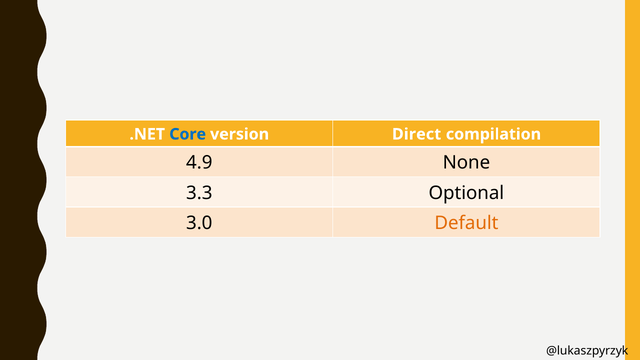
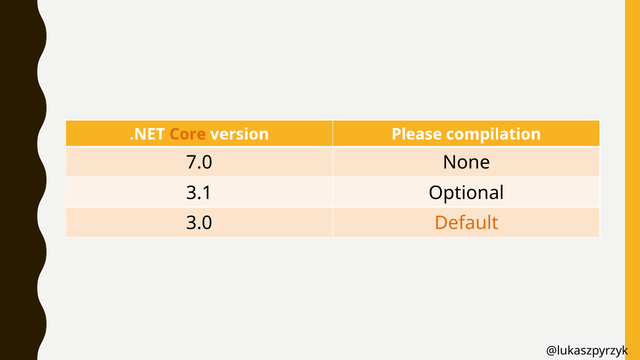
Core colour: blue -> orange (188, 134)
Direct: Direct -> Please (417, 134)
4.9: 4.9 -> 7.0 (199, 163)
3.3: 3.3 -> 3.1 (199, 193)
